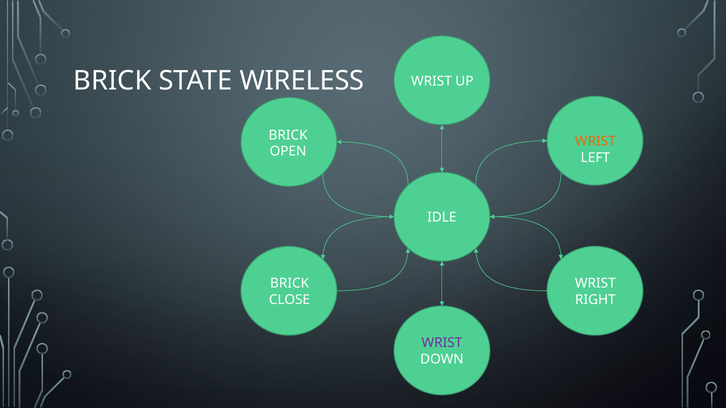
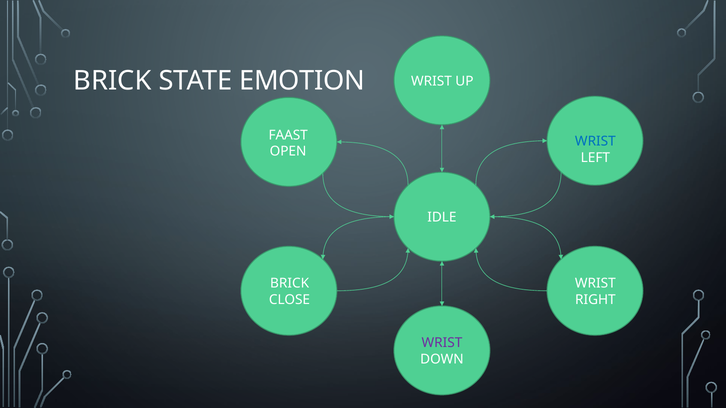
WIRELESS: WIRELESS -> EMOTION (302, 81)
BRICK: BRICK -> FAAST (288, 135)
WRIST colour: orange -> blue (595, 142)
